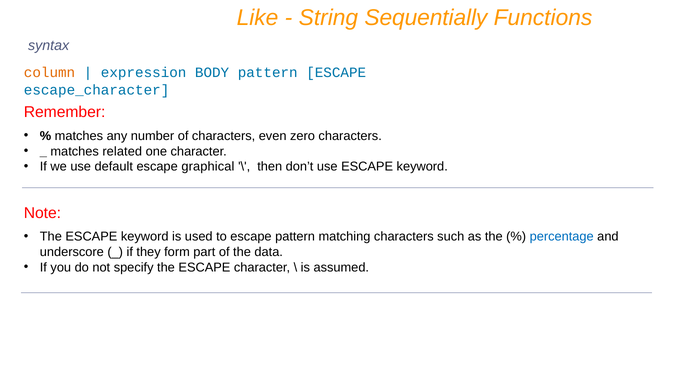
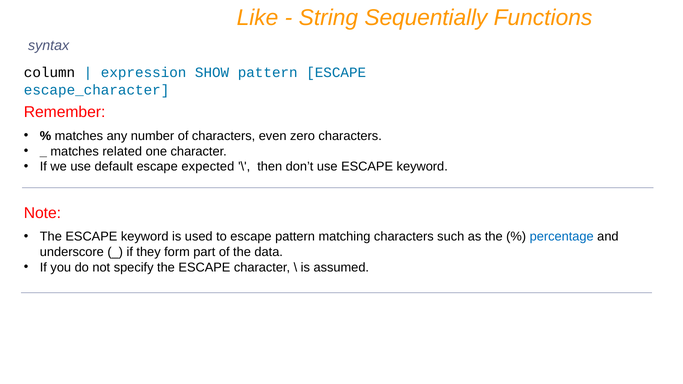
column colour: orange -> black (50, 73)
BODY: BODY -> SHOW (212, 73)
graphical: graphical -> expected (208, 167)
